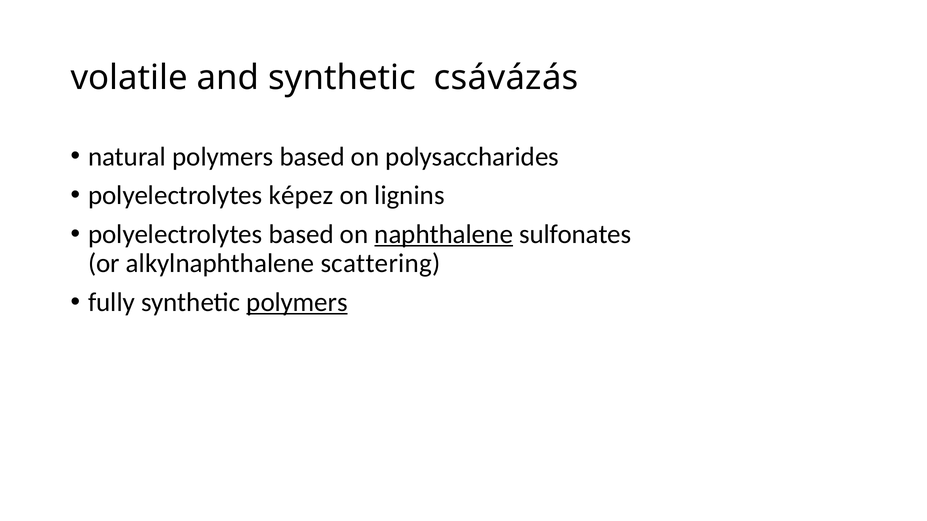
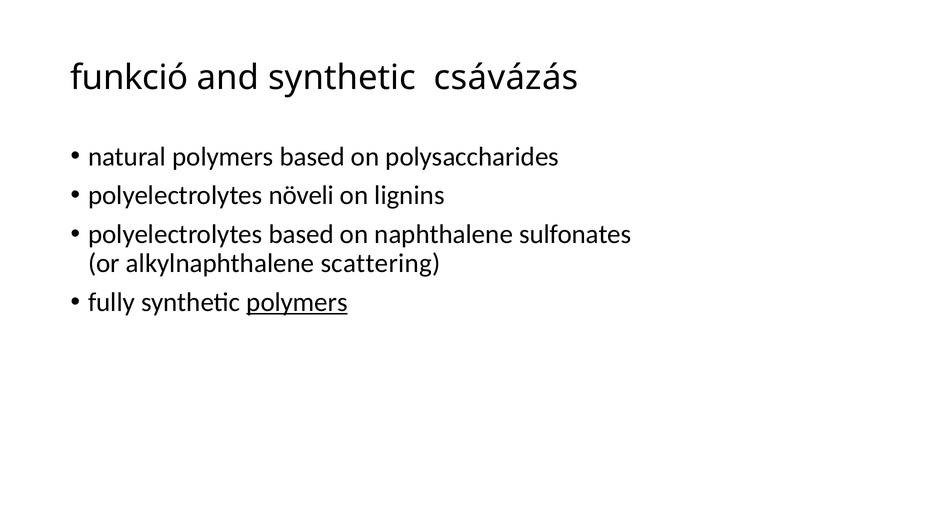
volatile: volatile -> funkció (129, 78)
képez: képez -> növeli (301, 196)
naphthalene underline: present -> none (444, 234)
